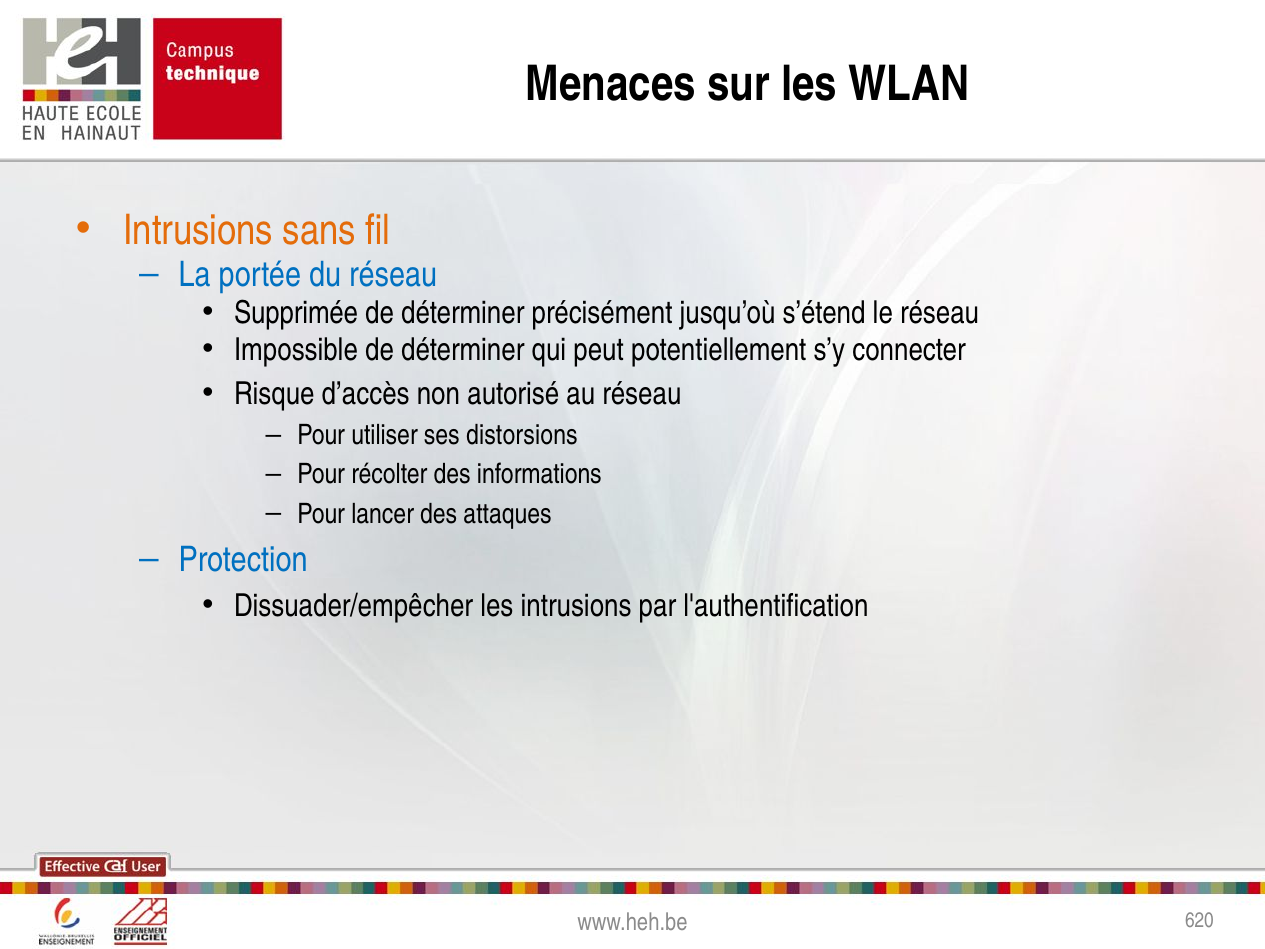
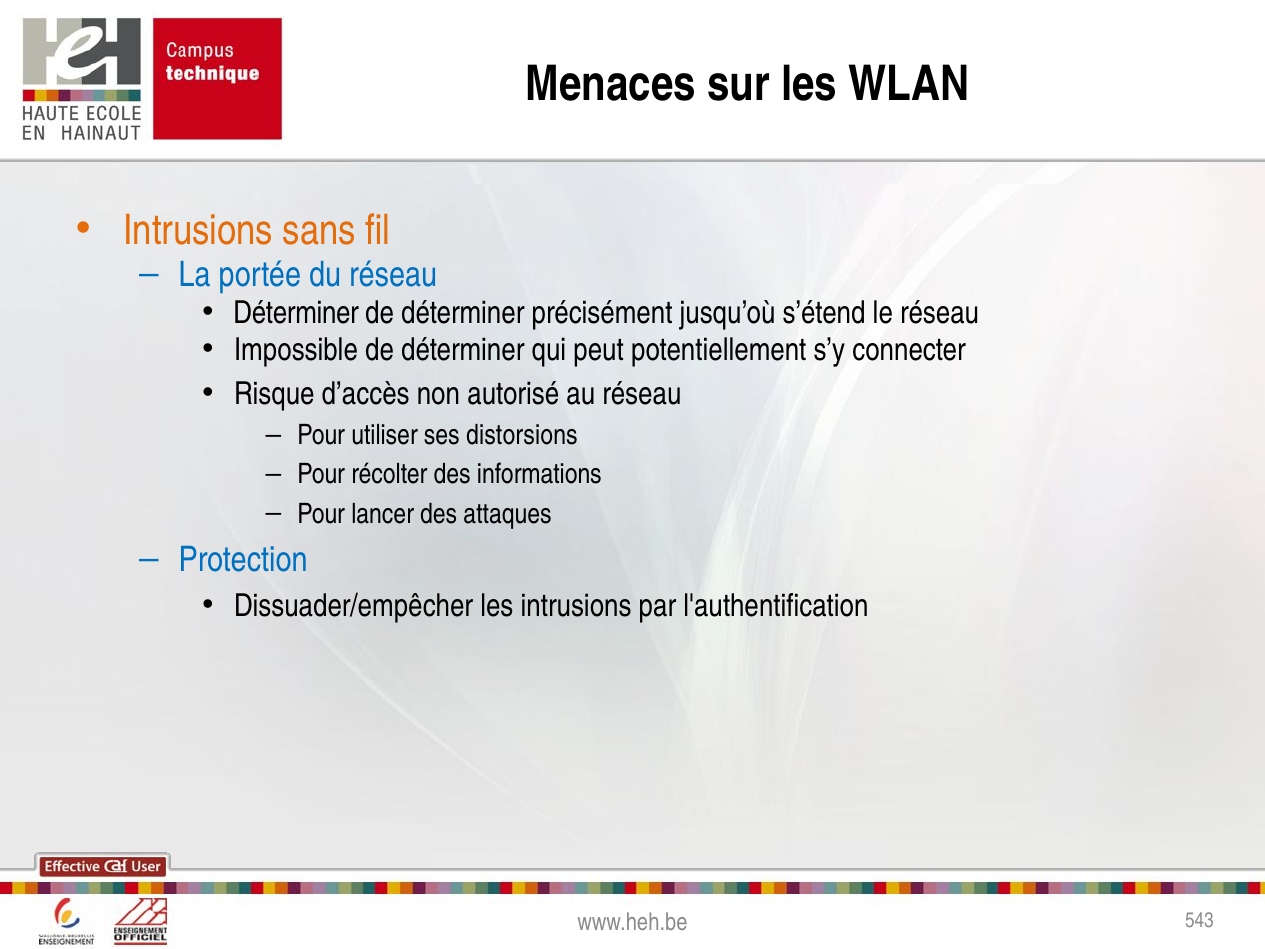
Supprimée: Supprimée -> Déterminer (296, 313)
620: 620 -> 543 (1199, 920)
